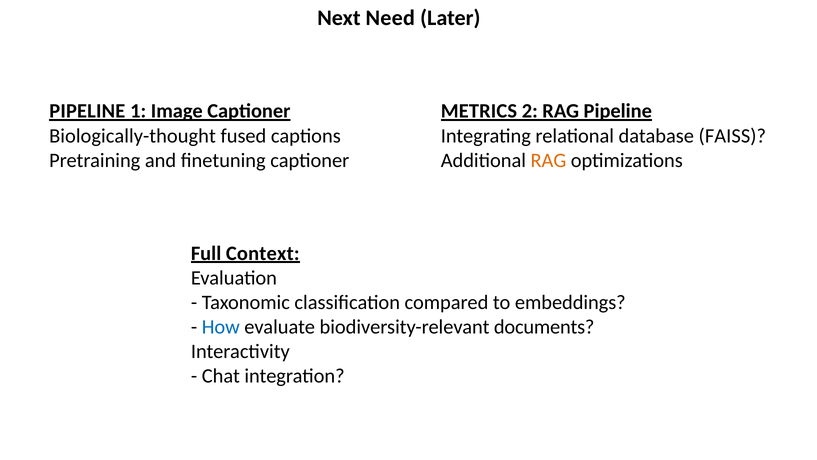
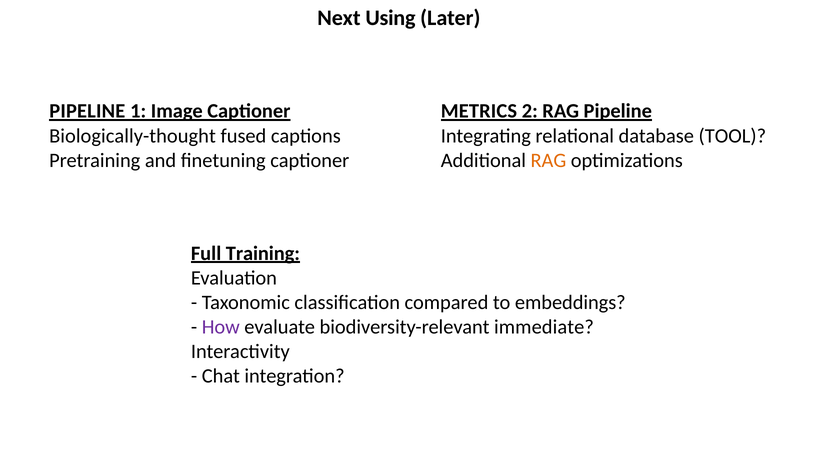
Need: Need -> Using (390, 18)
FAISS: FAISS -> TOOL (732, 136)
Context: Context -> Training (263, 253)
How colour: blue -> purple (221, 327)
documents: documents -> immediate (544, 327)
